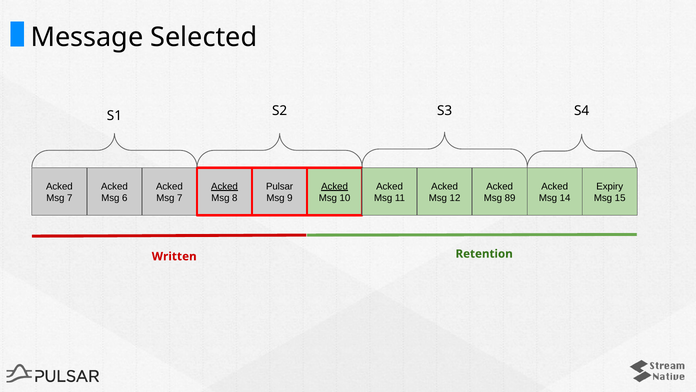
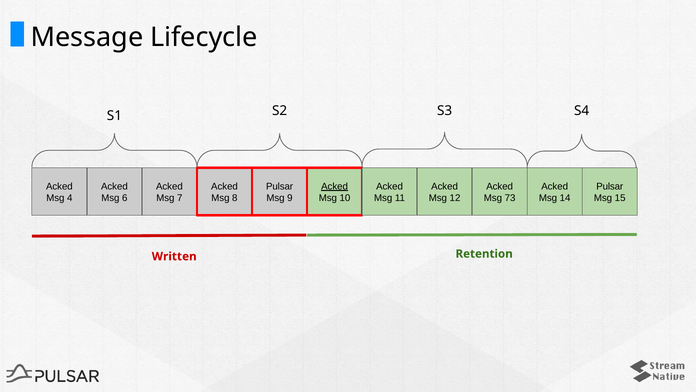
Selected: Selected -> Lifecycle (204, 37)
Acked underline: present -> none (224, 186)
Expiry: Expiry -> Pulsar (610, 186)
7: 7 -> 4 (70, 198)
89: 89 -> 73 (510, 198)
